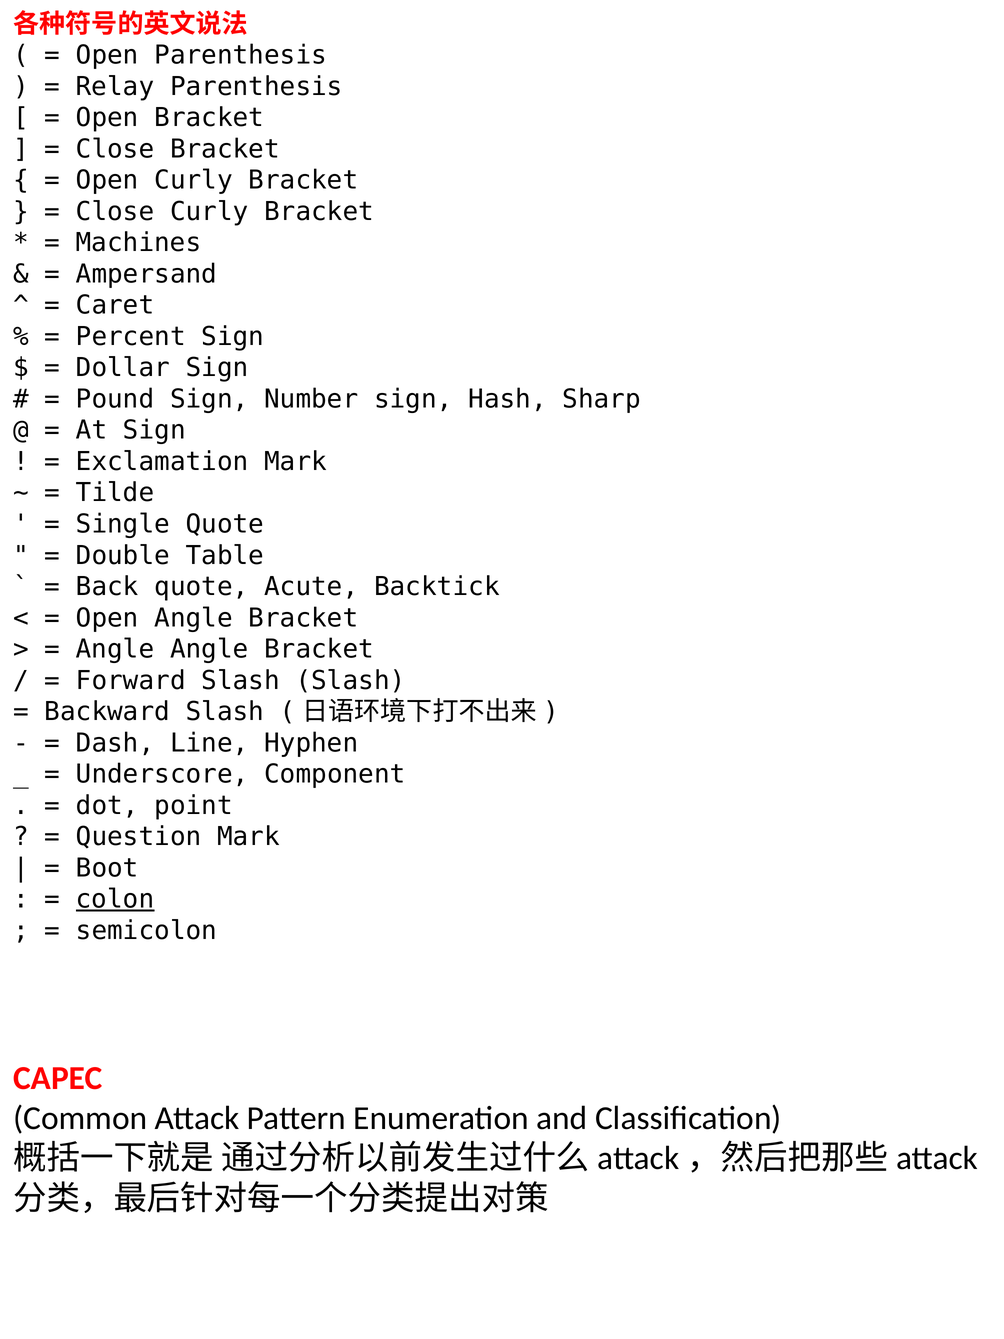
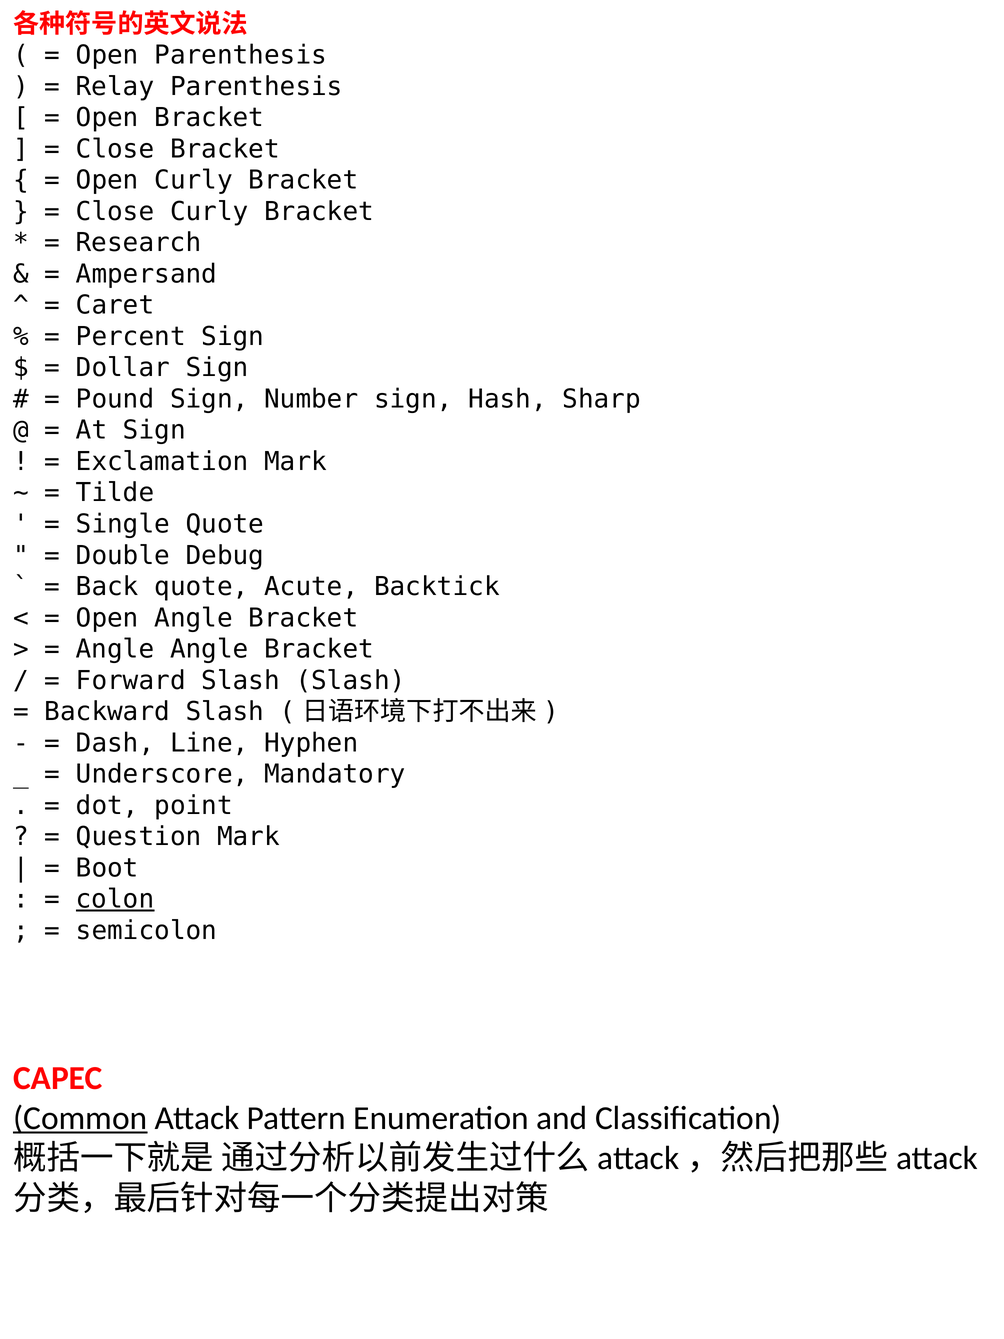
Machines: Machines -> Research (139, 243)
Table: Table -> Debug (225, 555)
Component: Component -> Mandatory (335, 774)
Common underline: none -> present (80, 1118)
